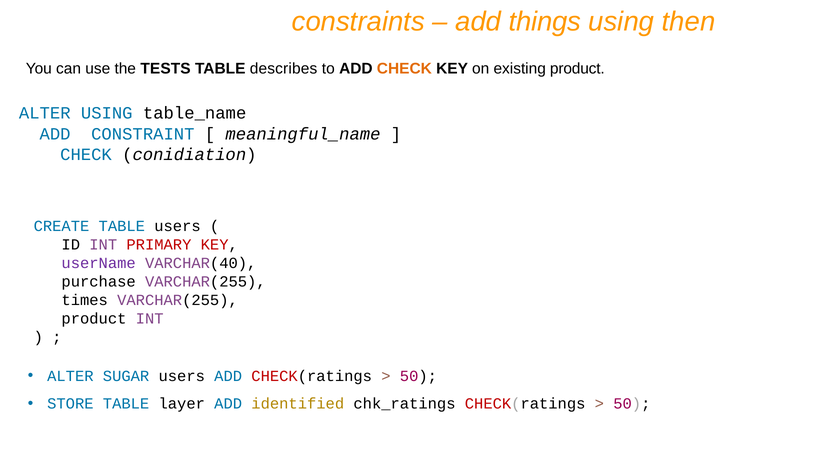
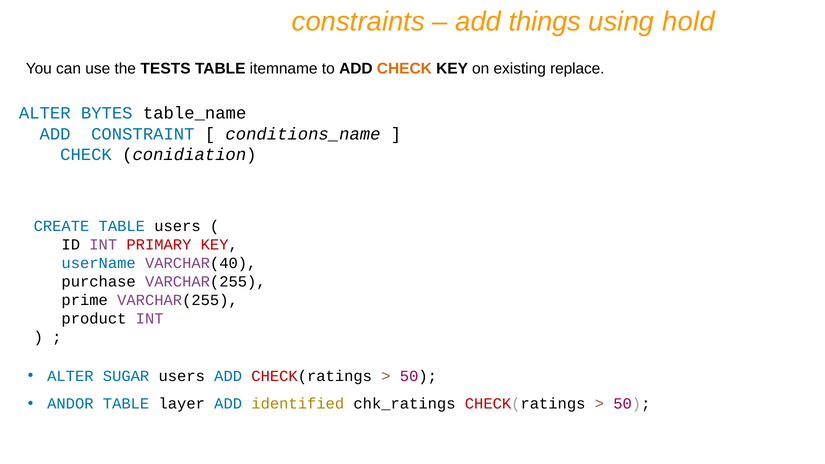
then: then -> hold (688, 21)
describes: describes -> itemname (284, 69)
existing product: product -> replace (577, 69)
ALTER USING: USING -> BYTES (107, 113)
meaningful_name: meaningful_name -> conditions_name (303, 134)
userName colour: purple -> blue (99, 263)
times: times -> prime (85, 300)
STORE: STORE -> ANDOR (70, 404)
